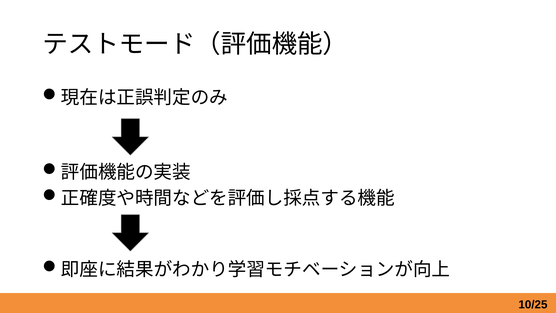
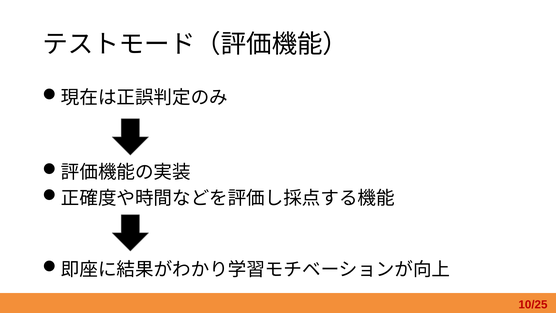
10/25 colour: black -> red (533, 304)
